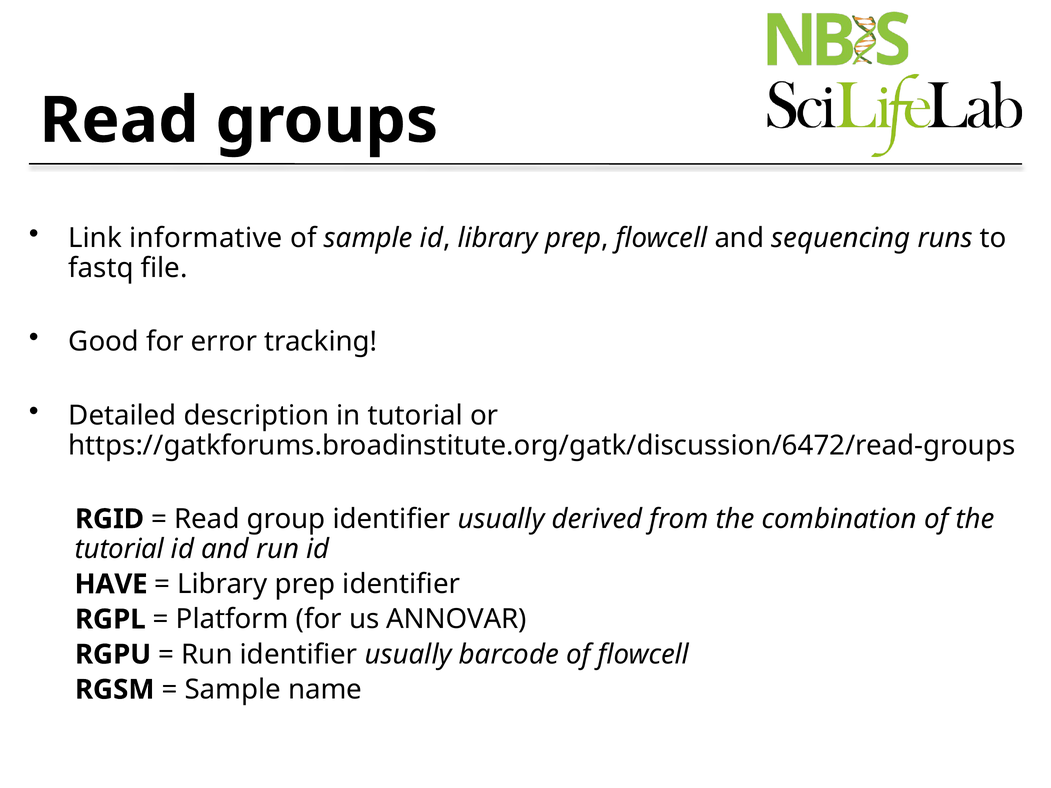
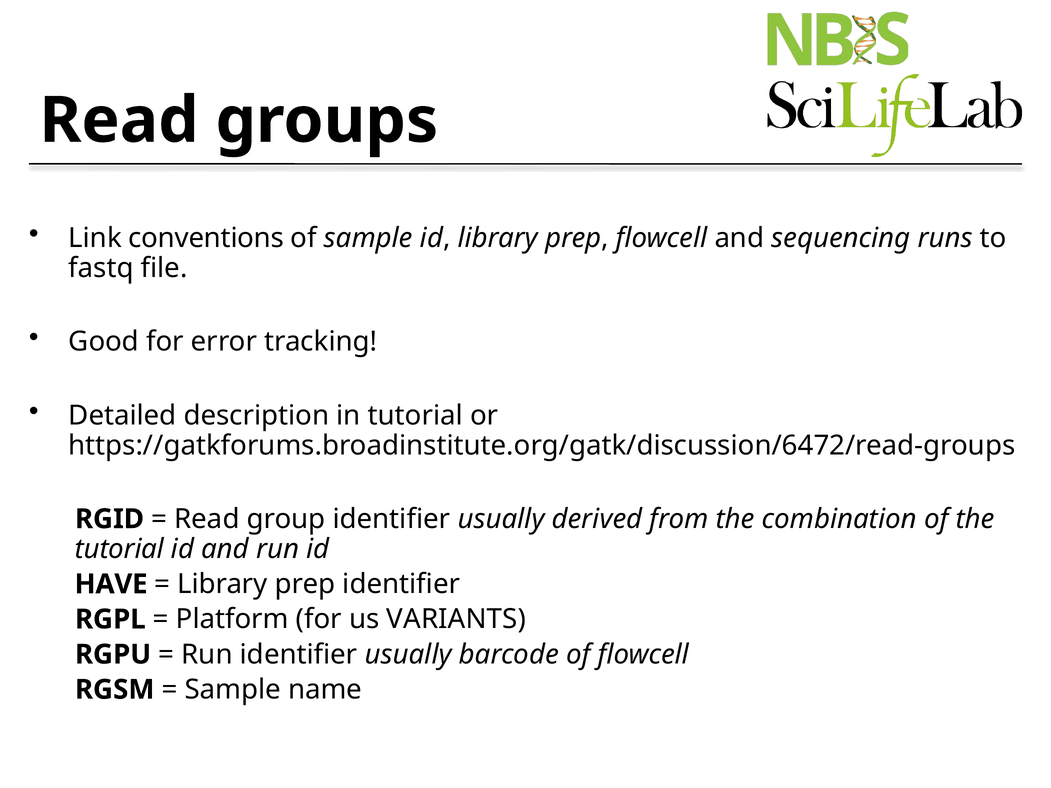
informative: informative -> conventions (206, 238)
ANNOVAR: ANNOVAR -> VARIANTS (456, 619)
